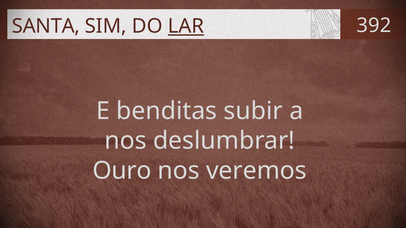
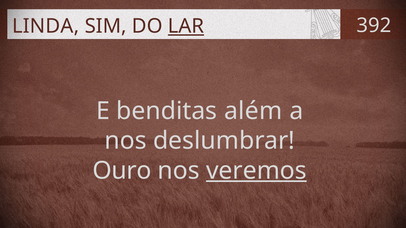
SANTA: SANTA -> LINDA (46, 26)
subir: subir -> além (253, 111)
veremos underline: none -> present (256, 171)
